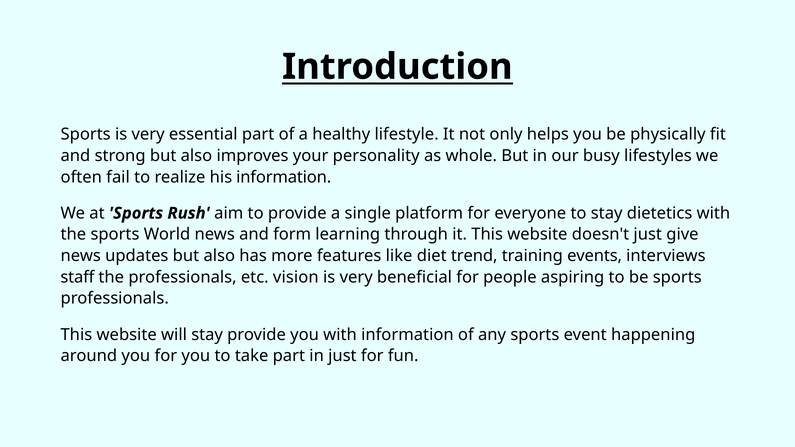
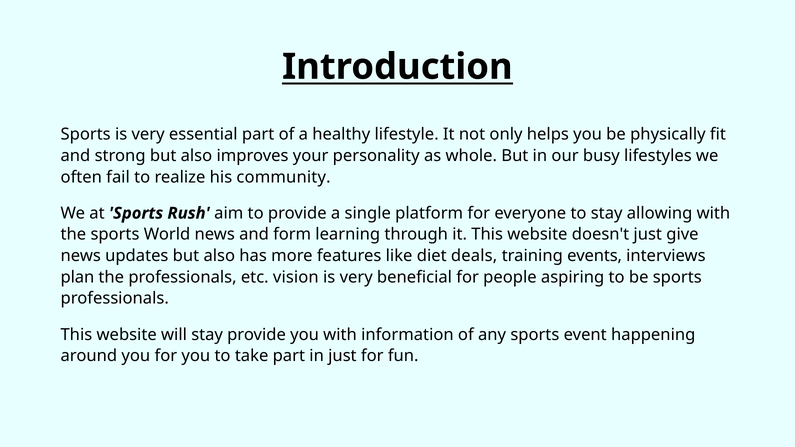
his information: information -> community (284, 177)
dietetics: dietetics -> allowing (660, 213)
trend: trend -> deals (474, 256)
staff: staff -> plan (77, 277)
